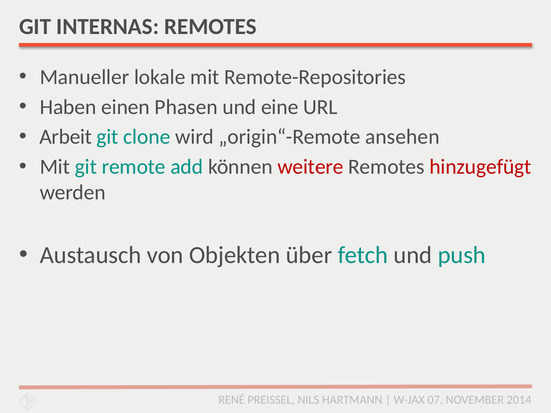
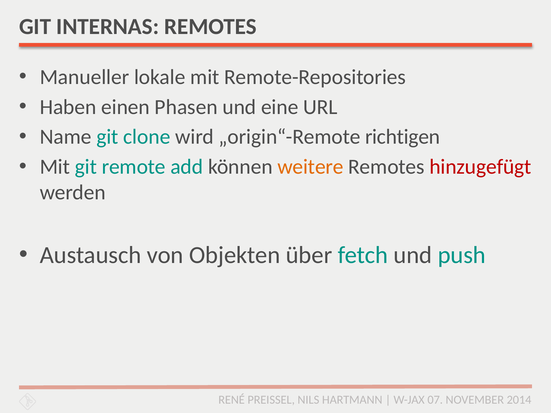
Arbeit: Arbeit -> Name (66, 137)
ansehen: ansehen -> richtigen (403, 137)
weitere colour: red -> orange (310, 167)
